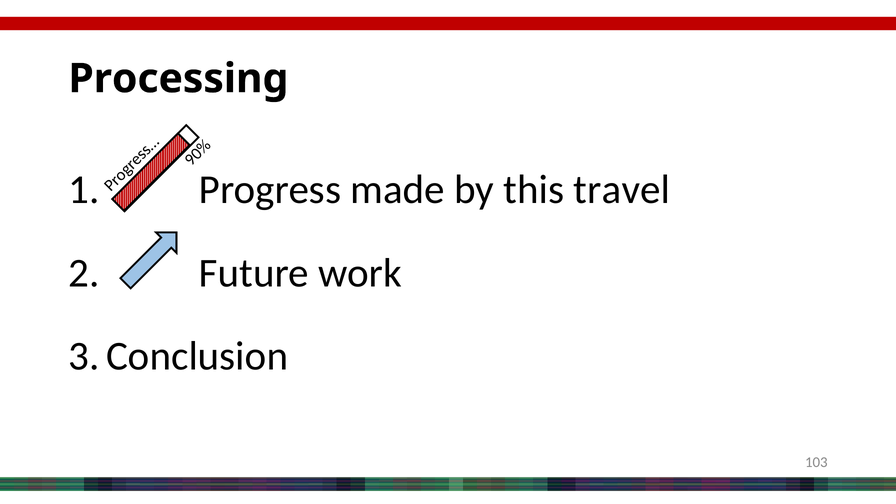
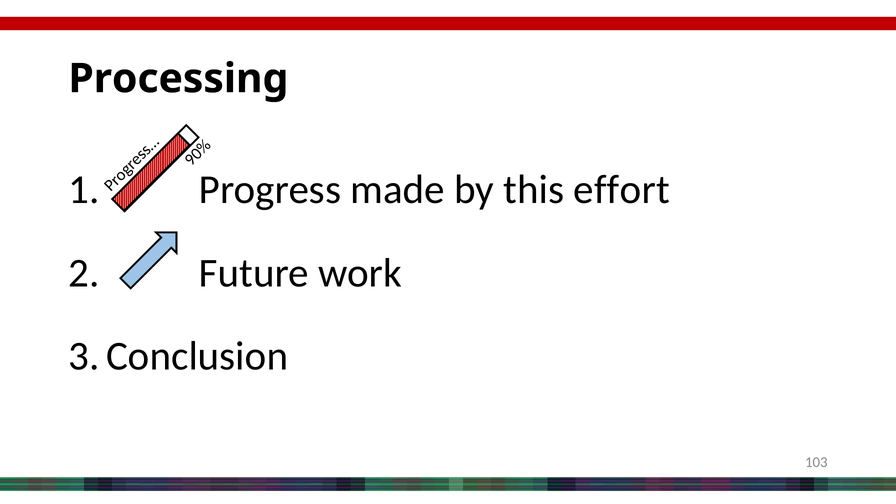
travel: travel -> effort (622, 190)
